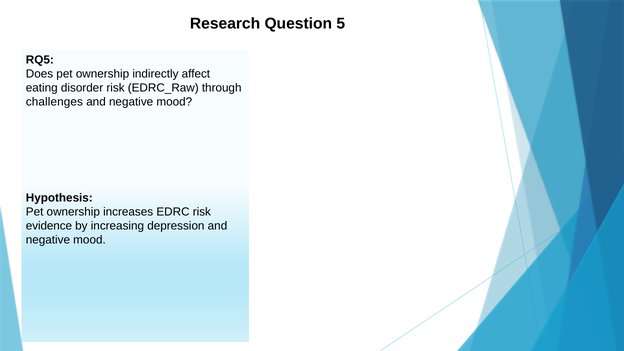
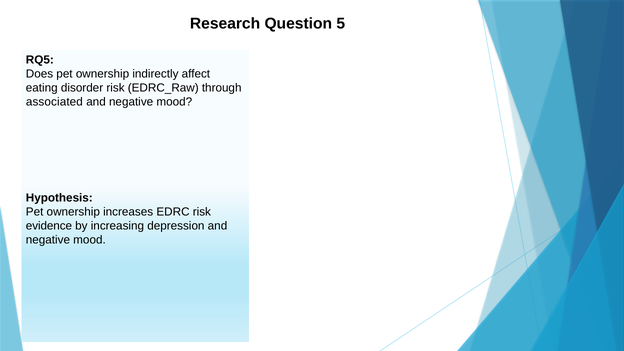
challenges: challenges -> associated (54, 102)
